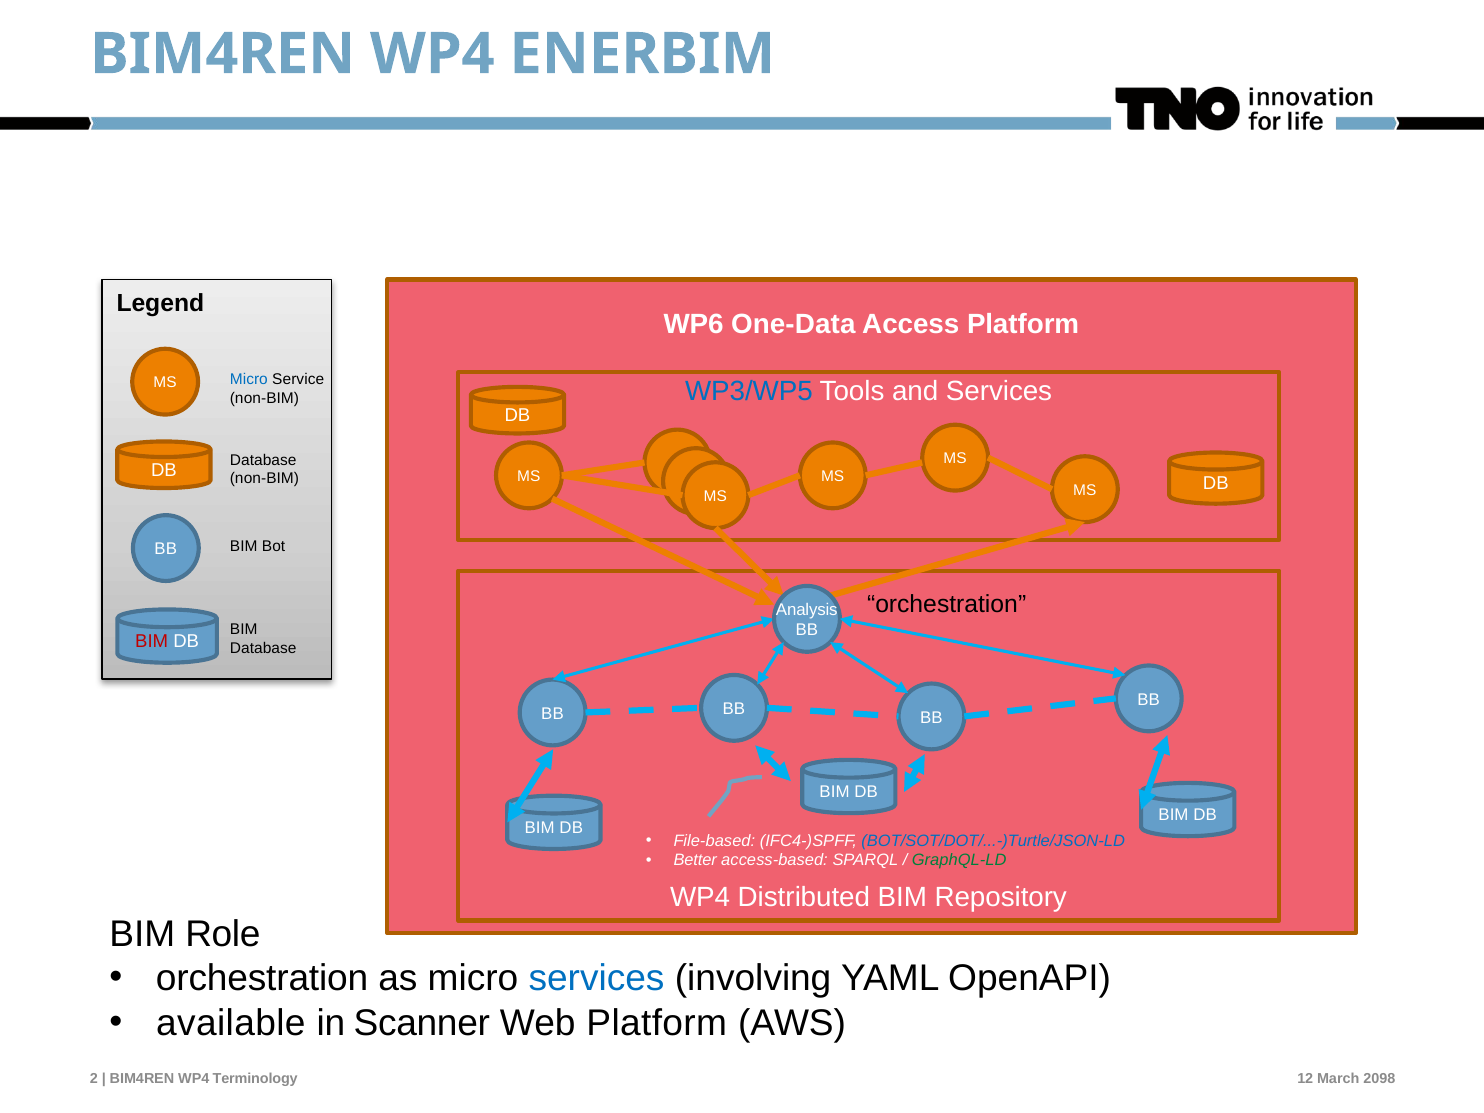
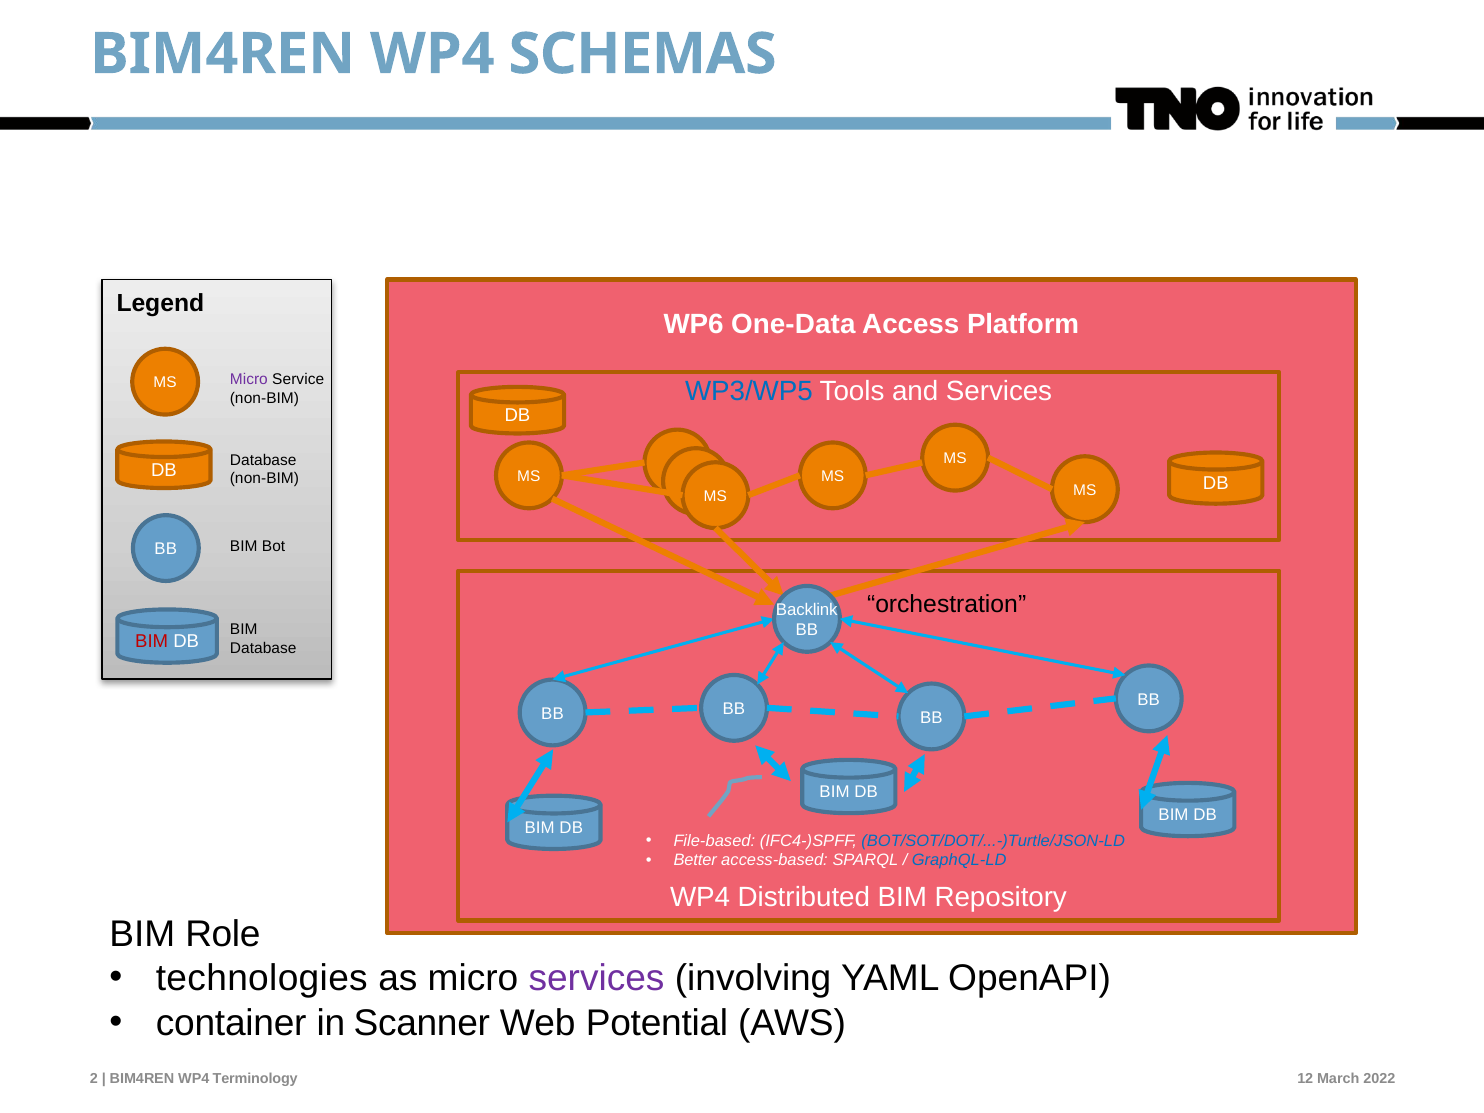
ENERBIM: ENERBIM -> SCHEMAS (643, 54)
Micro colour: blue -> purple (249, 380)
Analysis: Analysis -> Backlink (807, 610)
GraphQL-LD colour: green -> blue (959, 860)
orchestration: orchestration -> technologies (262, 978)
services colour: blue -> purple (597, 978)
available: available -> container (231, 1023)
Web Platform: Platform -> Potential (657, 1023)
2098: 2098 -> 2022 (1379, 1079)
